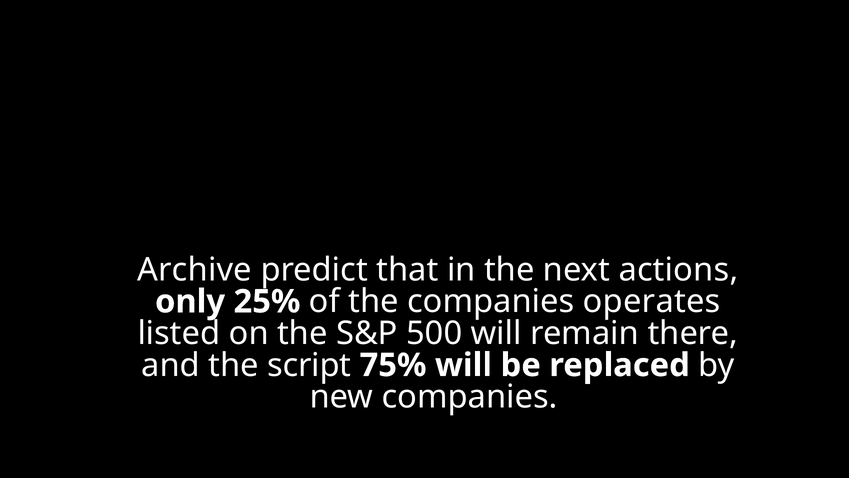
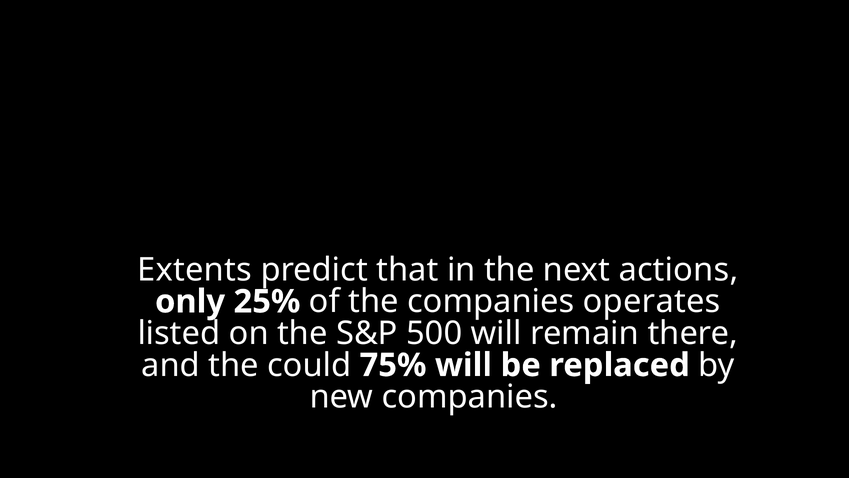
Archive: Archive -> Extents (195, 270)
script: script -> could (309, 365)
